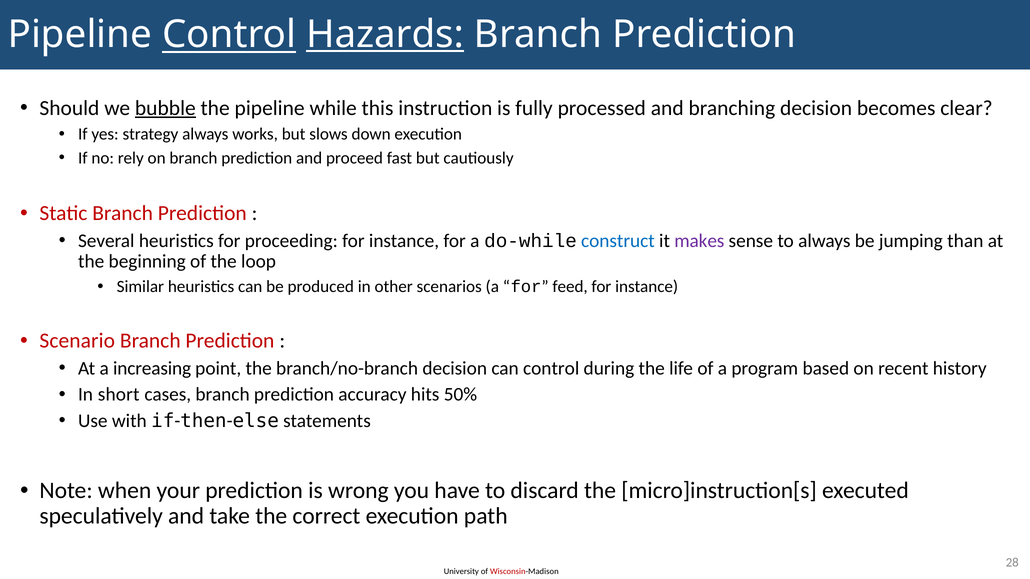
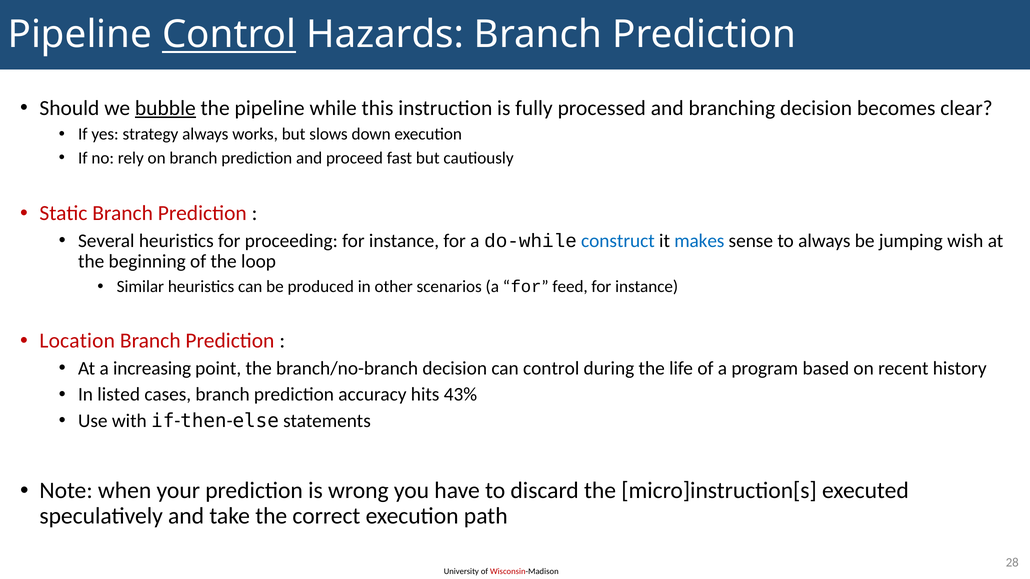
Hazards underline: present -> none (385, 35)
makes colour: purple -> blue (699, 241)
than: than -> wish (965, 241)
Scenario: Scenario -> Location (77, 341)
short: short -> listed (119, 395)
50%: 50% -> 43% (460, 395)
